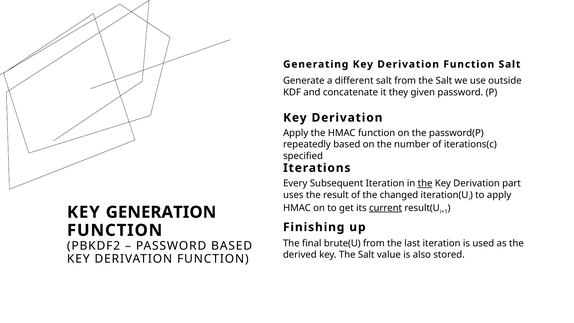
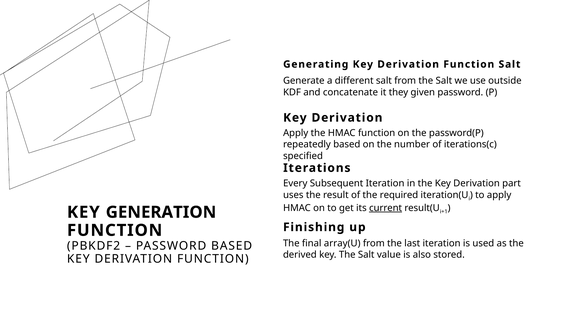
the underline: present -> none (425, 183)
changed: changed -> required (399, 195)
brute(U: brute(U -> array(U (342, 243)
